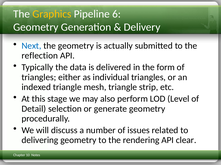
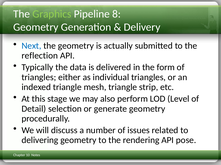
Graphics colour: yellow -> light green (52, 14)
6: 6 -> 8 (117, 14)
clear: clear -> pose (186, 141)
